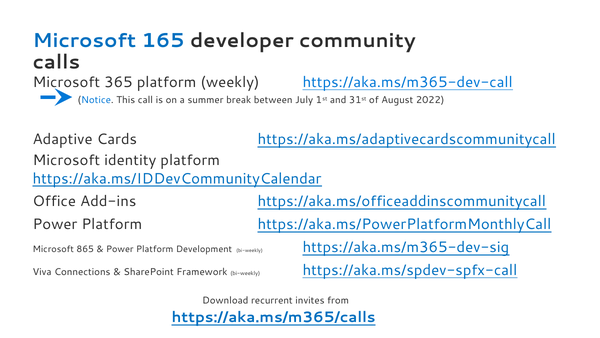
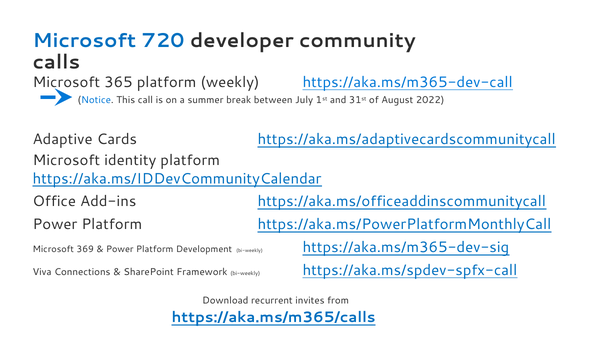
165: 165 -> 720 (163, 40)
865: 865 -> 369 (85, 249)
